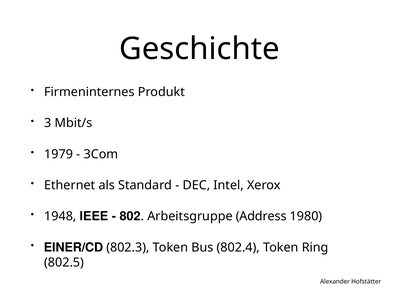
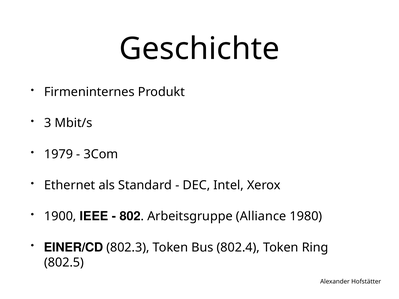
1948: 1948 -> 1900 (60, 216)
Address: Address -> Alliance (261, 216)
